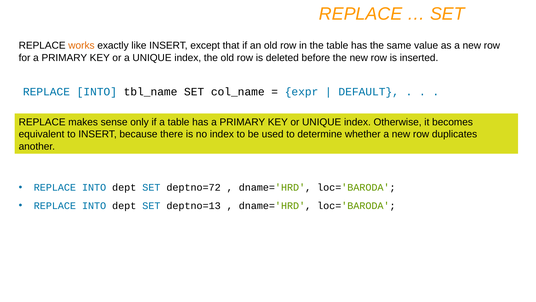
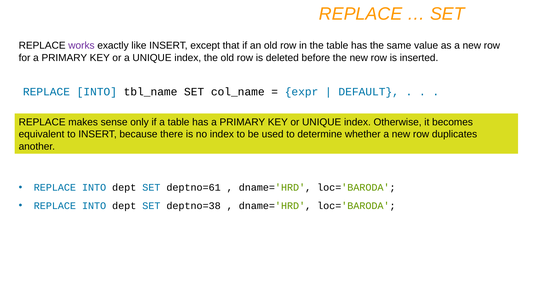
works colour: orange -> purple (81, 46)
deptno=72: deptno=72 -> deptno=61 (194, 187)
deptno=13: deptno=13 -> deptno=38 (194, 205)
